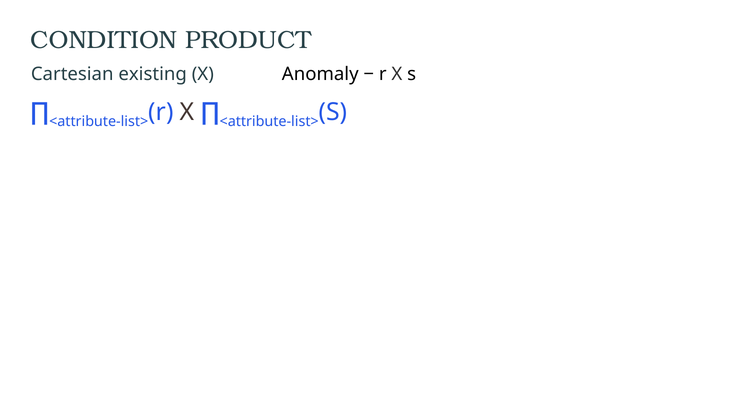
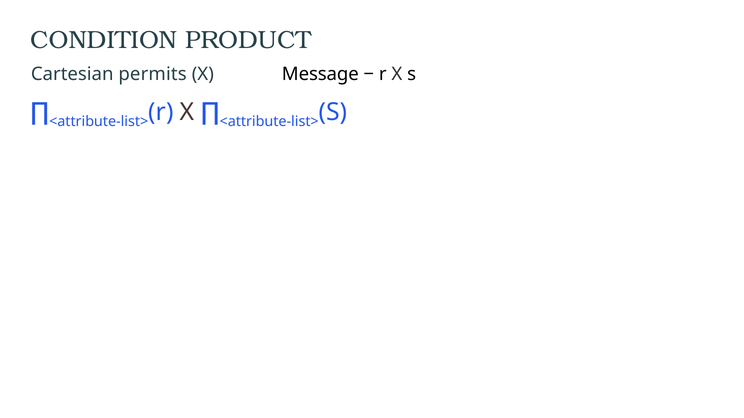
existing: existing -> permits (153, 74)
Anomaly: Anomaly -> Message (320, 74)
